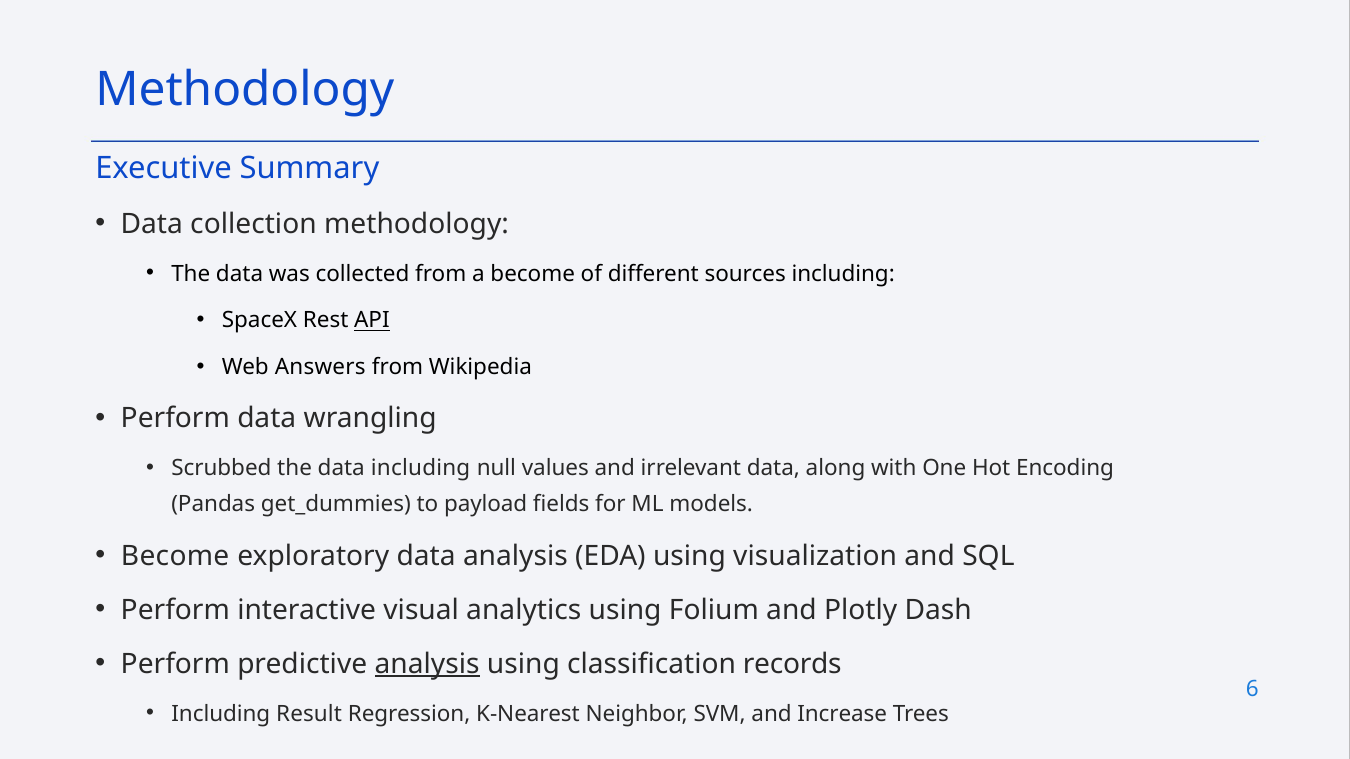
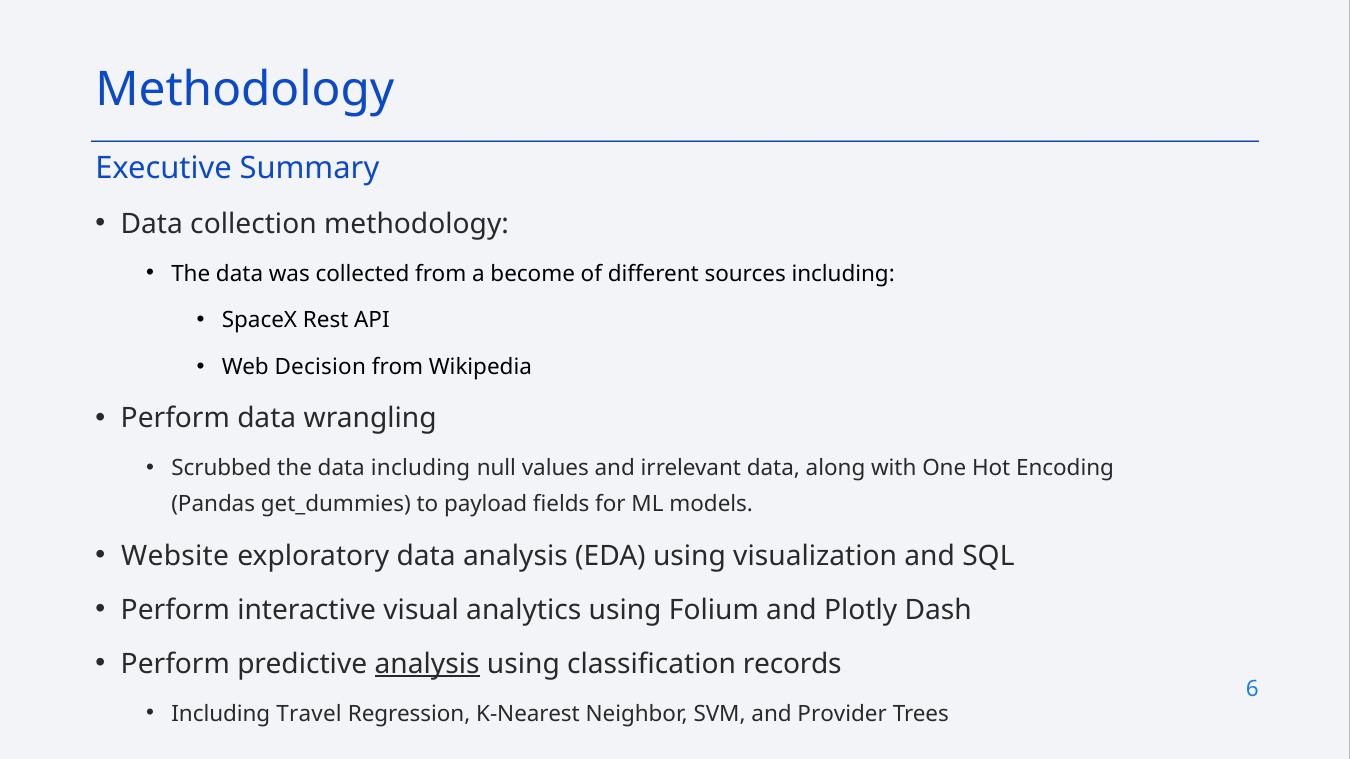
API underline: present -> none (372, 321)
Answers: Answers -> Decision (320, 368)
Become: Become -> Website (175, 556)
Result: Result -> Travel (309, 714)
Increase: Increase -> Provider (842, 714)
